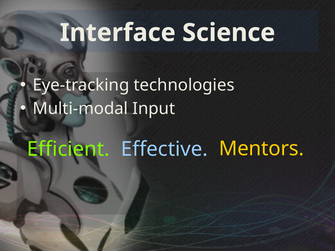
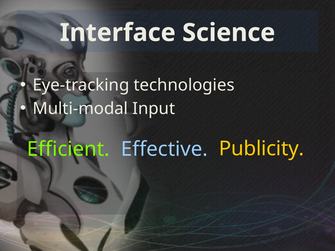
Mentors: Mentors -> Publicity (261, 149)
